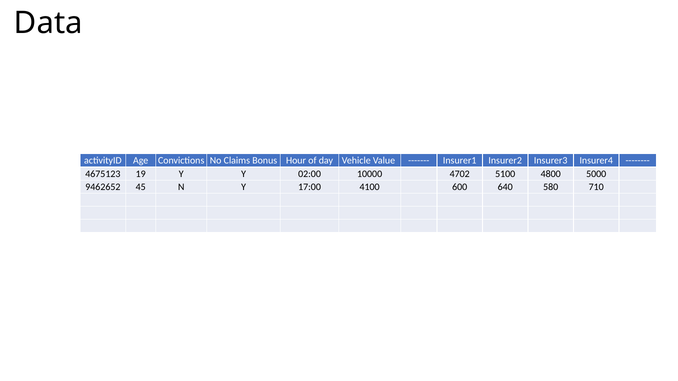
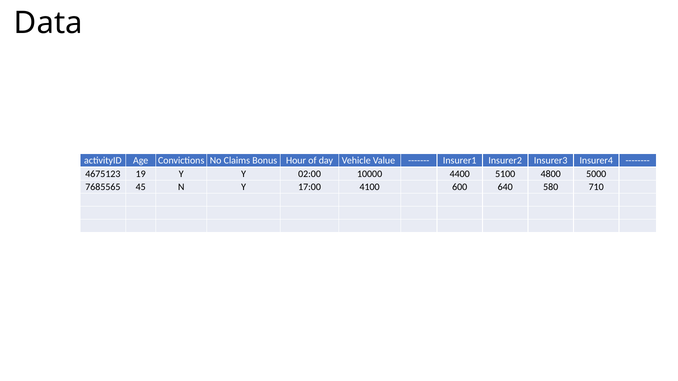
4702: 4702 -> 4400 (460, 174)
9462652: 9462652 -> 7685565 (103, 187)
